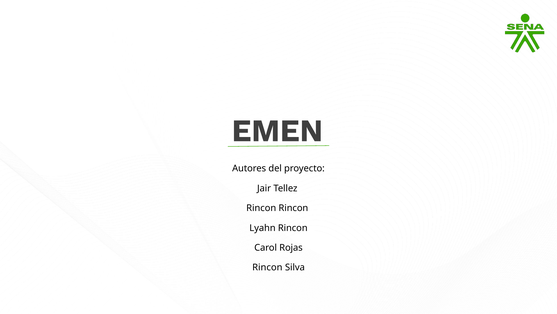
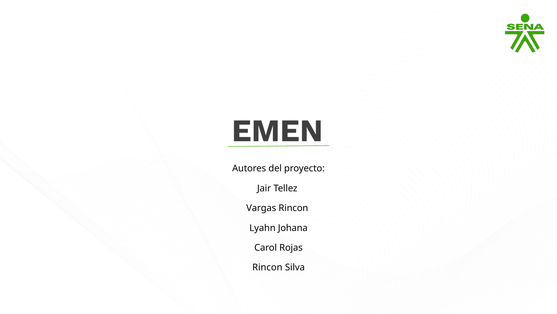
Rincon: Rincon -> Vargas (261, 208)
Lyahn Rincon: Rincon -> Johana (293, 227)
